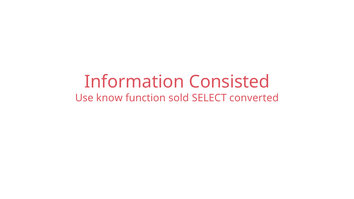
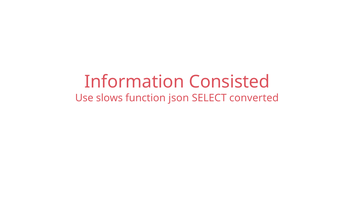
know: know -> slows (109, 98)
sold: sold -> json (179, 98)
